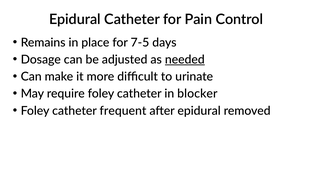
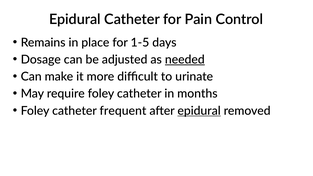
7-5: 7-5 -> 1-5 (140, 43)
blocker: blocker -> months (197, 94)
epidural underline: none -> present (199, 111)
